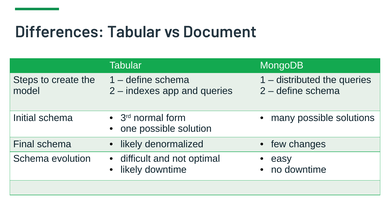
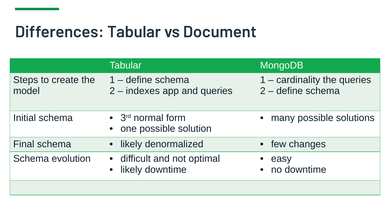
distributed: distributed -> cardinality (298, 80)
